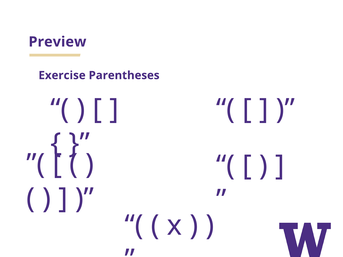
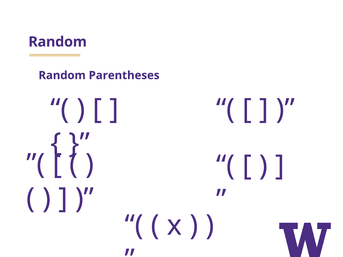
Preview: Preview -> Random (58, 42)
Exercise: Exercise -> Random (62, 75)
